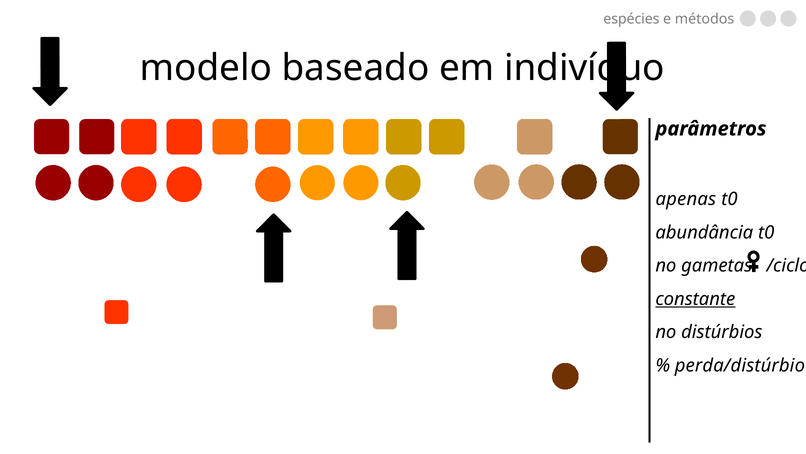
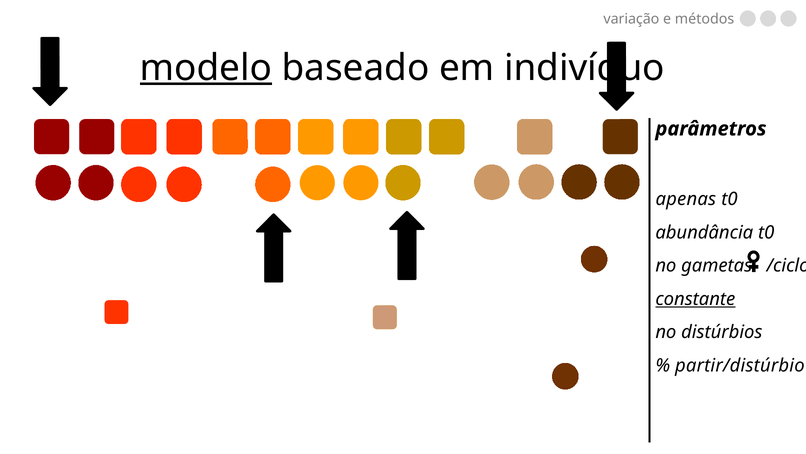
espécies: espécies -> variação (631, 19)
modelo underline: none -> present (206, 68)
perda/distúrbio: perda/distúrbio -> partir/distúrbio (740, 365)
